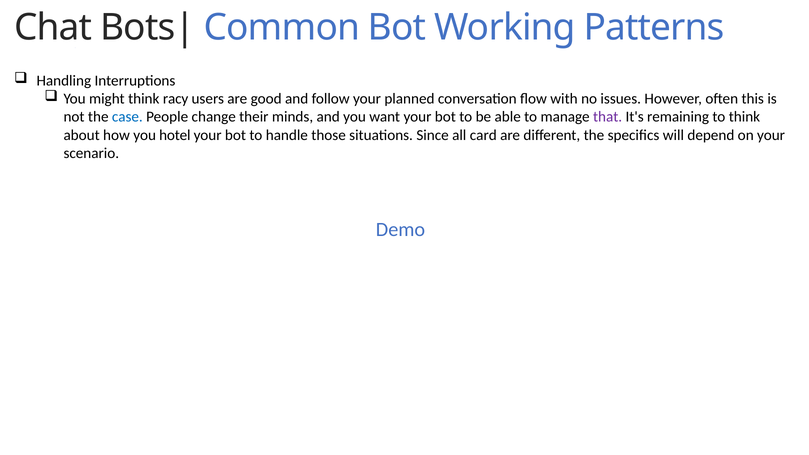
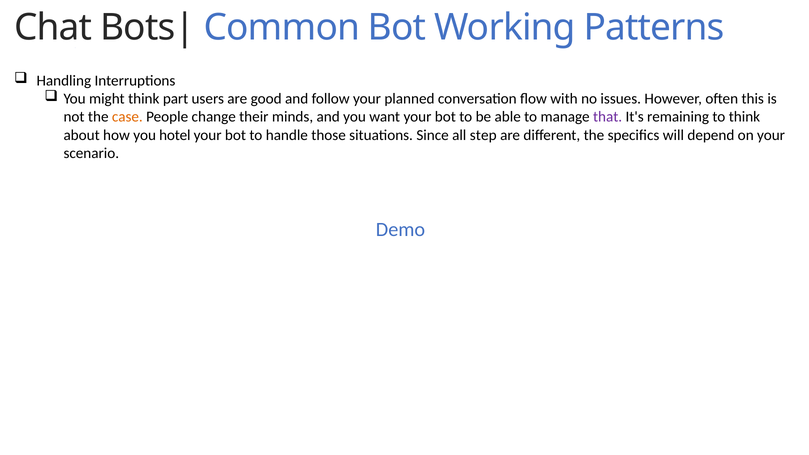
racy: racy -> part (176, 99)
case colour: blue -> orange (127, 117)
card: card -> step (483, 135)
